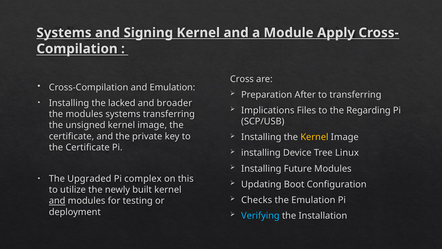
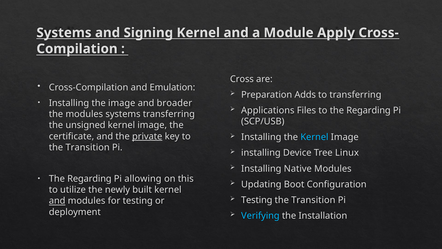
After: After -> Adds (305, 95)
the lacked: lacked -> image (122, 103)
Implications: Implications -> Applications (268, 110)
Kernel colour: yellow -> light blue (314, 137)
private underline: none -> present (147, 136)
Certificate: Certificate -> Transition (88, 147)
Future: Future -> Native (298, 168)
Upgraded: Upgraded -> Regarding (89, 179)
complex: complex -> allowing (143, 179)
Checks: Checks -> Testing (257, 200)
Emulation: Emulation -> Transition (313, 200)
